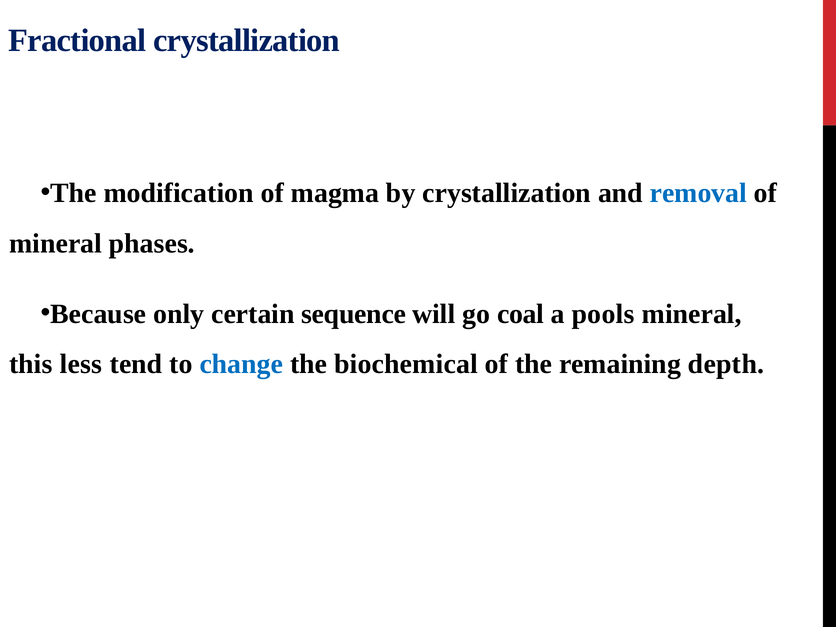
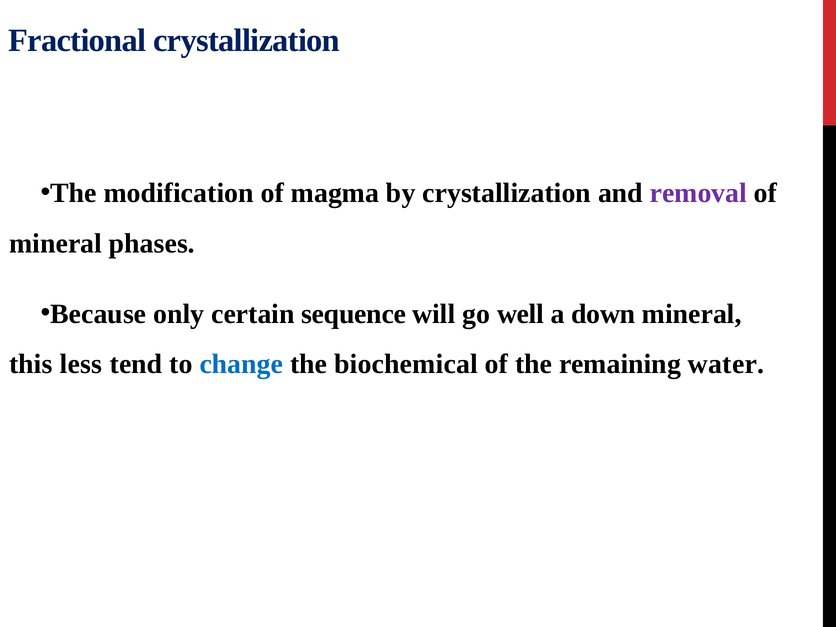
removal colour: blue -> purple (698, 193)
coal: coal -> well (521, 314)
pools: pools -> down (603, 314)
depth: depth -> water (726, 364)
